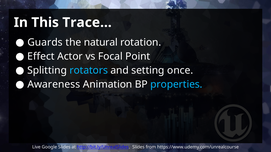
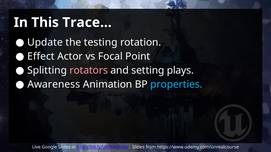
Guards: Guards -> Update (45, 42)
natural: natural -> testing (101, 42)
rotators colour: light blue -> pink (89, 70)
once: once -> plays (180, 70)
